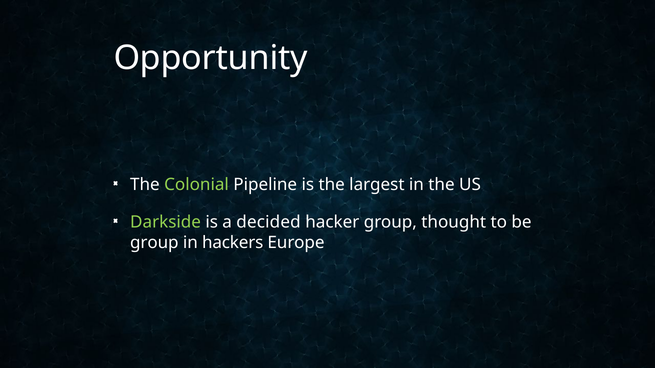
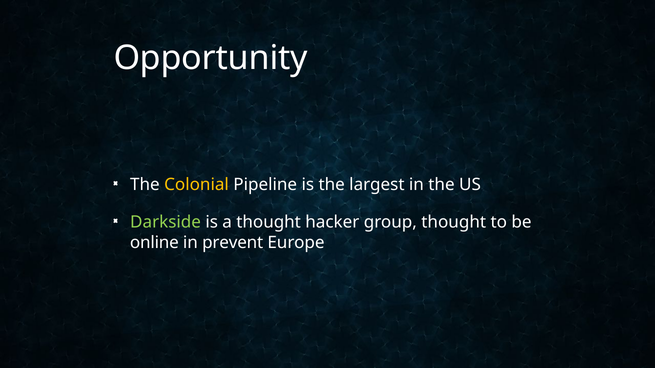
Colonial colour: light green -> yellow (197, 185)
a decided: decided -> thought (269, 222)
group: group -> online (154, 243)
hackers: hackers -> prevent (233, 243)
